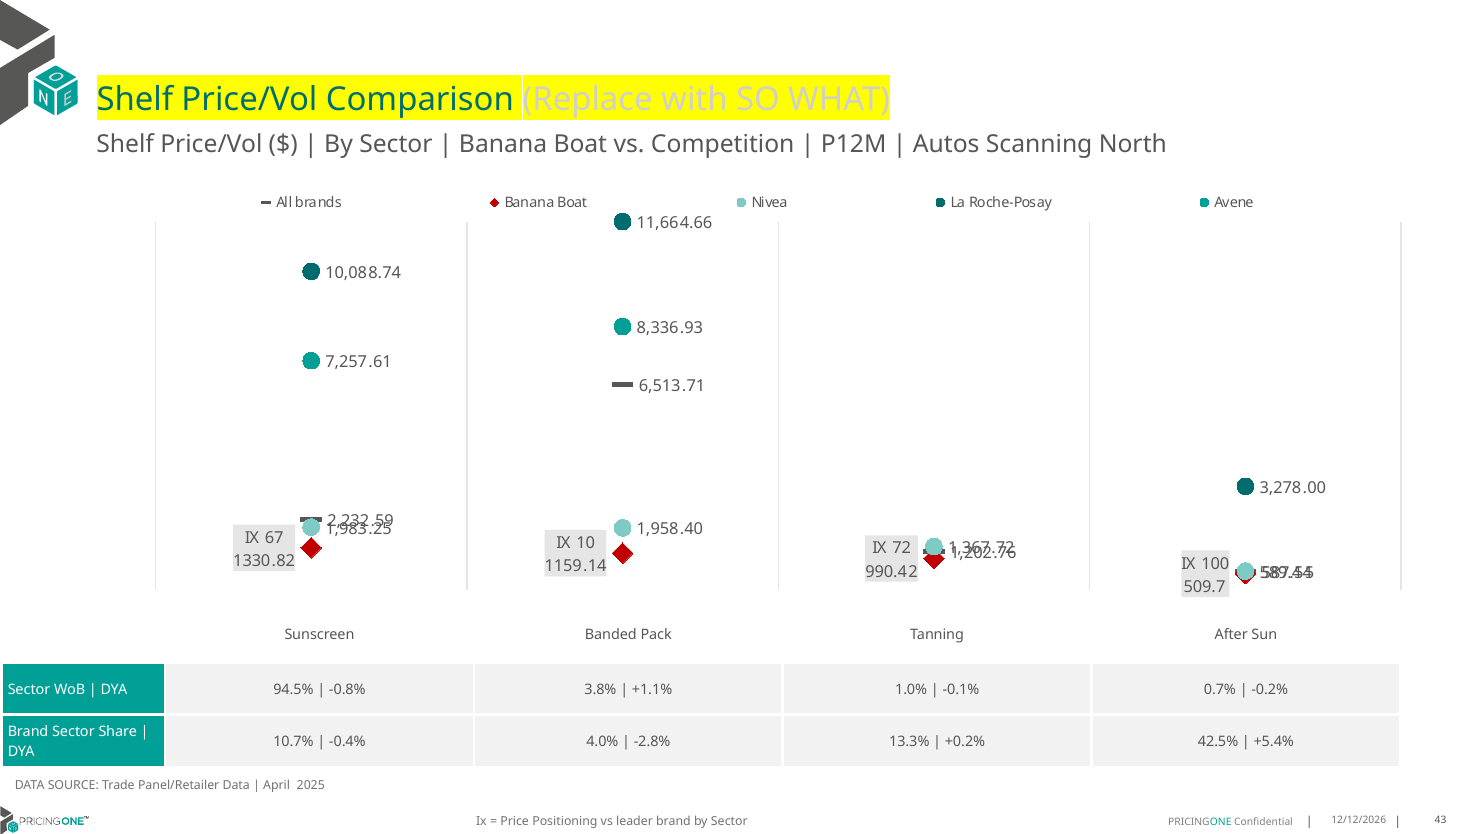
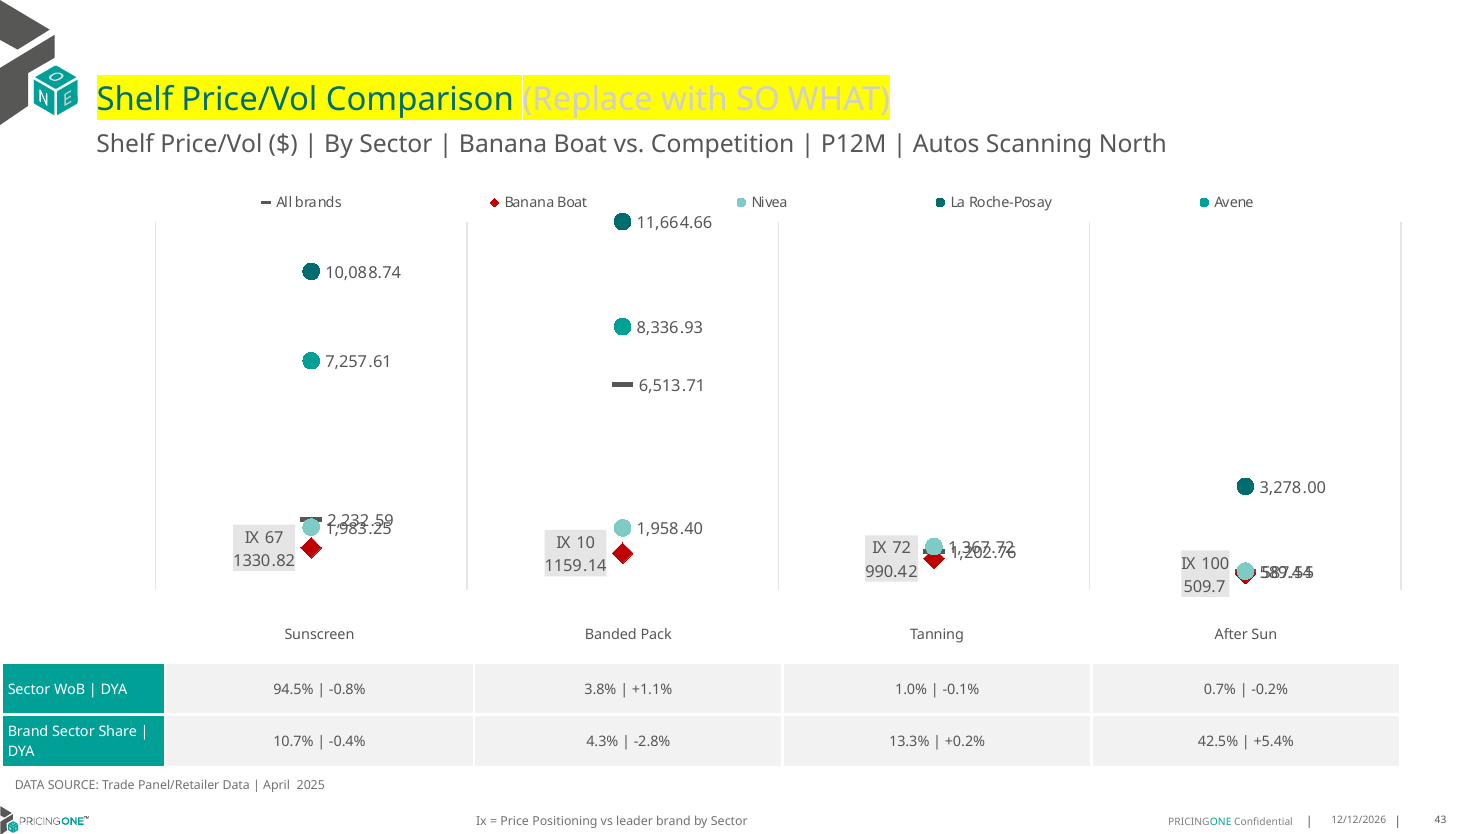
4.0%: 4.0% -> 4.3% (602, 742)
